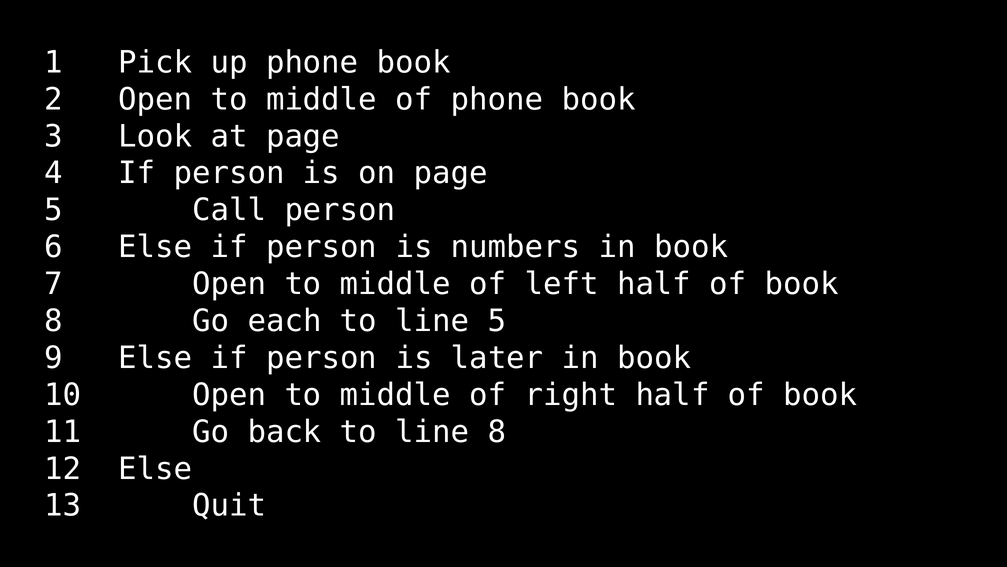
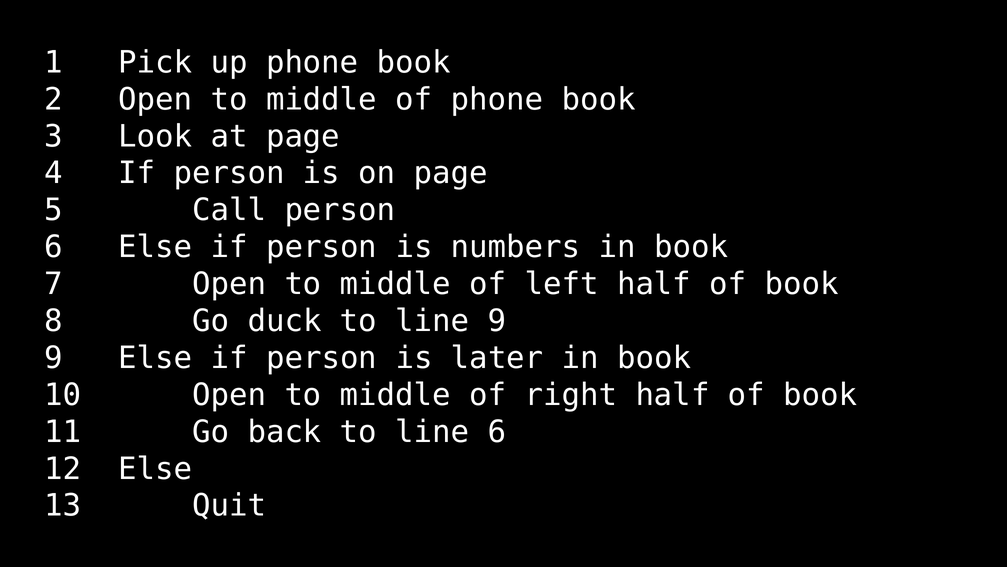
each: each -> duck (285, 321)
line 5: 5 -> 9 (497, 321)
line 8: 8 -> 6 (497, 432)
